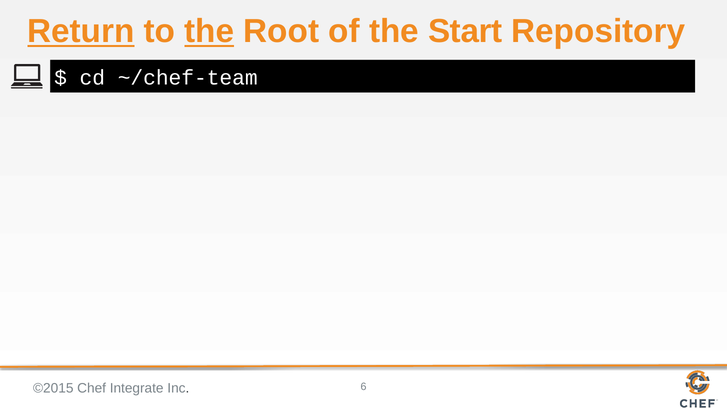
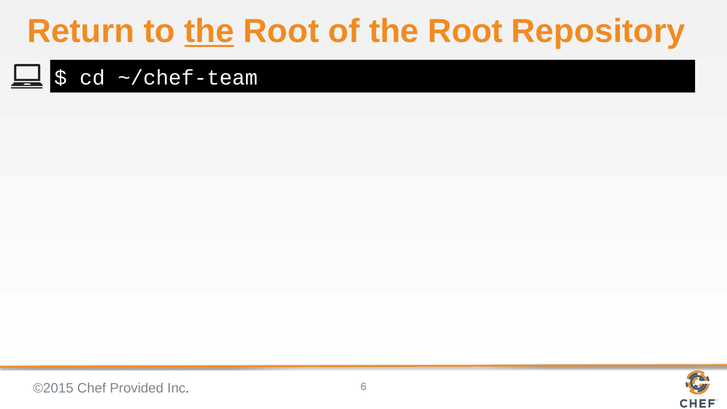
Return underline: present -> none (81, 31)
of the Start: Start -> Root (465, 31)
Integrate: Integrate -> Provided (137, 388)
